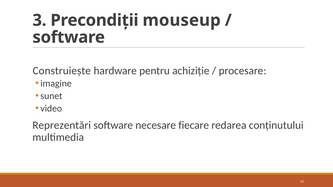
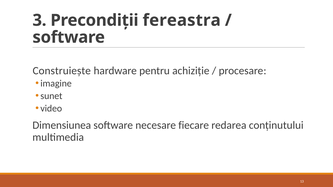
mouseup: mouseup -> fereastra (182, 20)
Reprezentări: Reprezentări -> Dimensiunea (62, 125)
